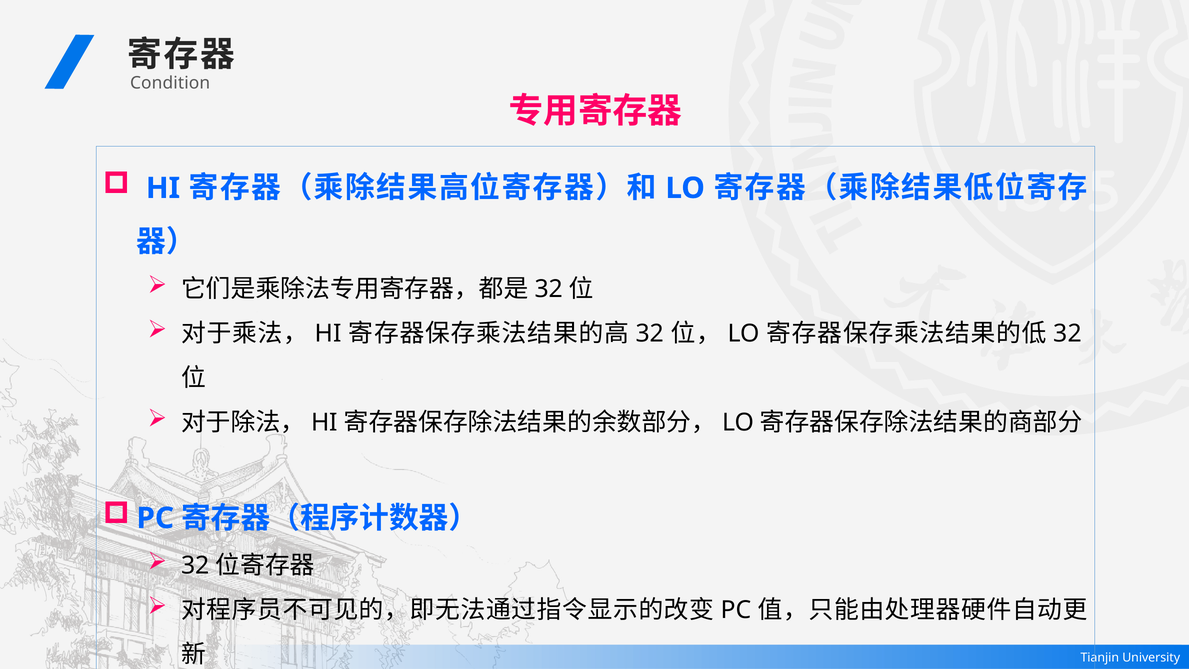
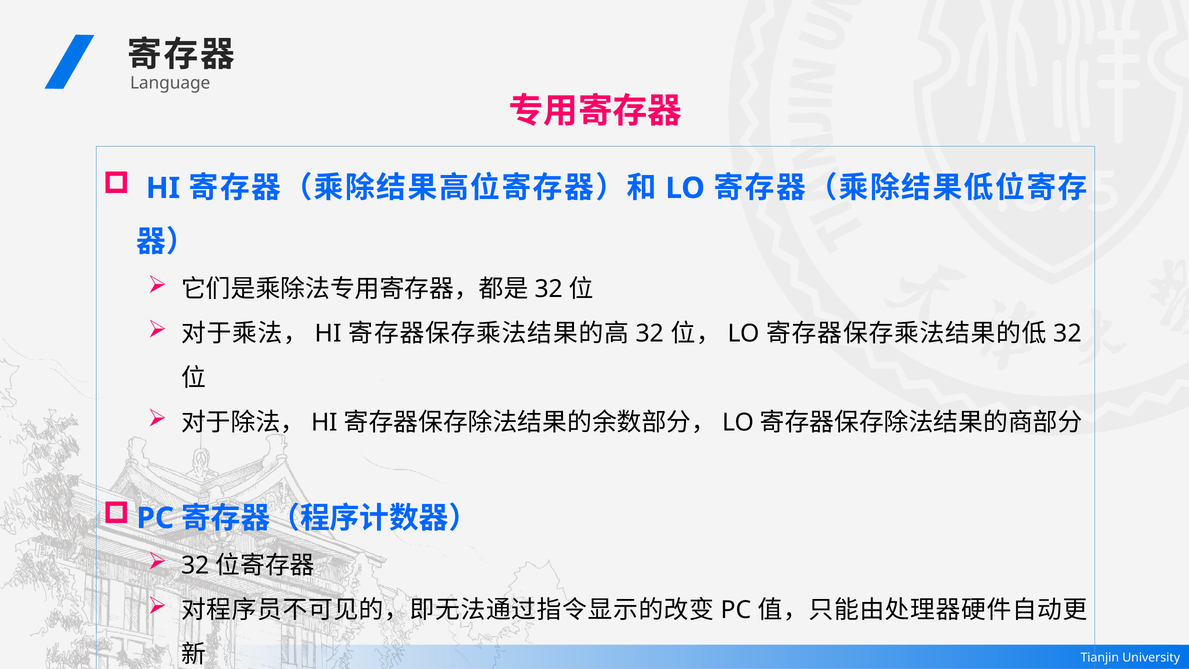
Condition: Condition -> Language (170, 83)
